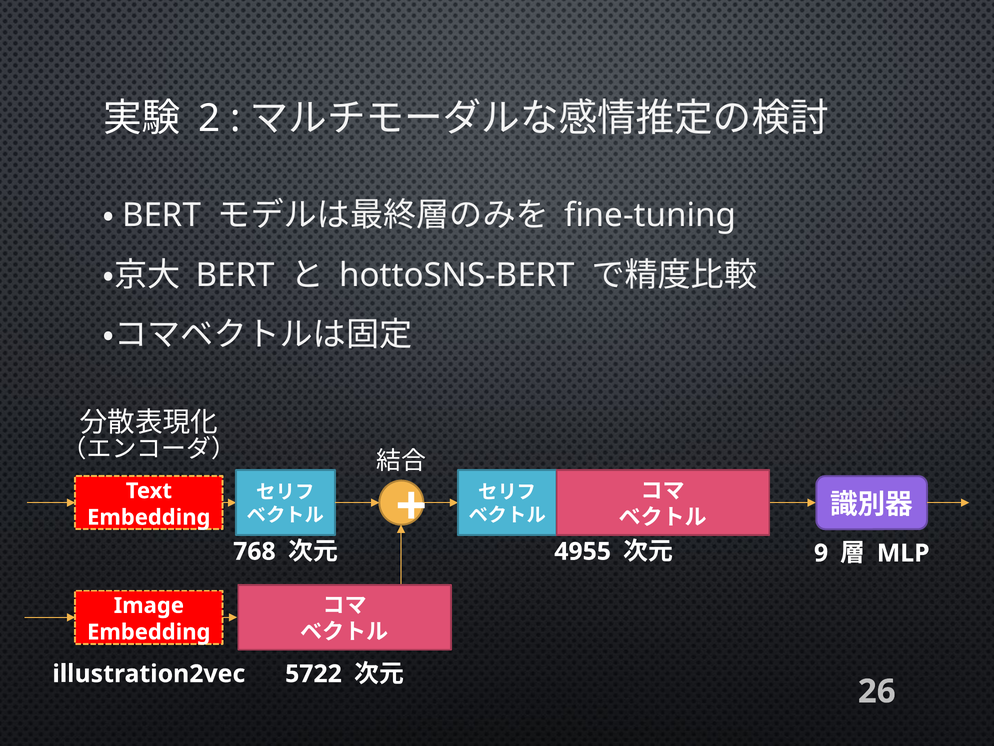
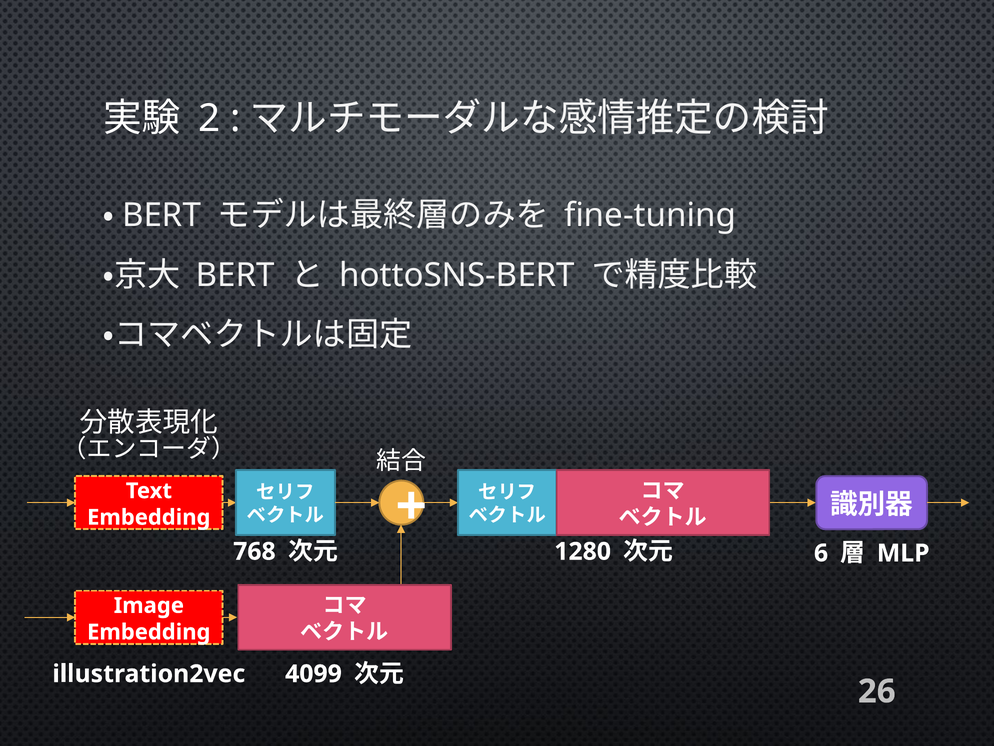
4955: 4955 -> 1280 (583, 551)
9: 9 -> 6 (821, 553)
5722: 5722 -> 4099 (313, 673)
